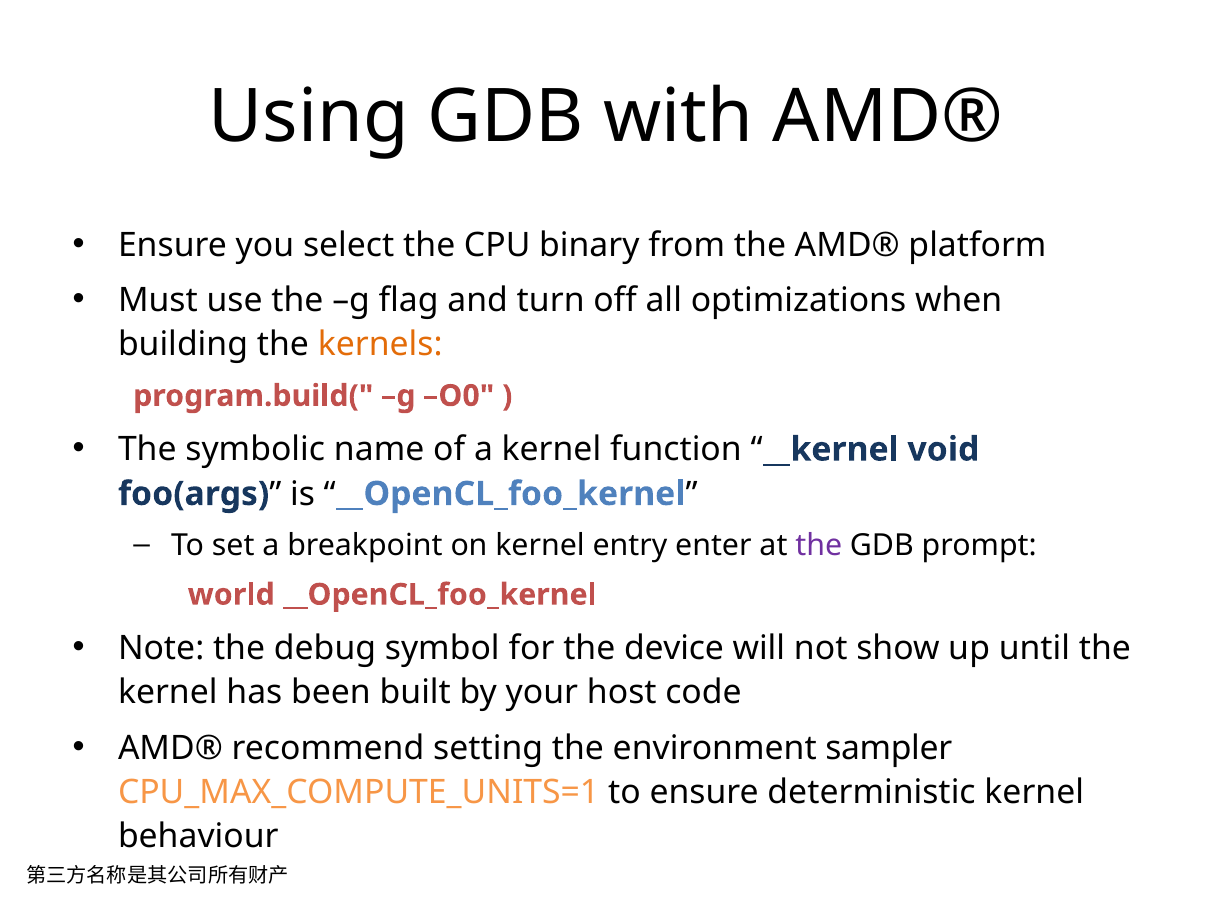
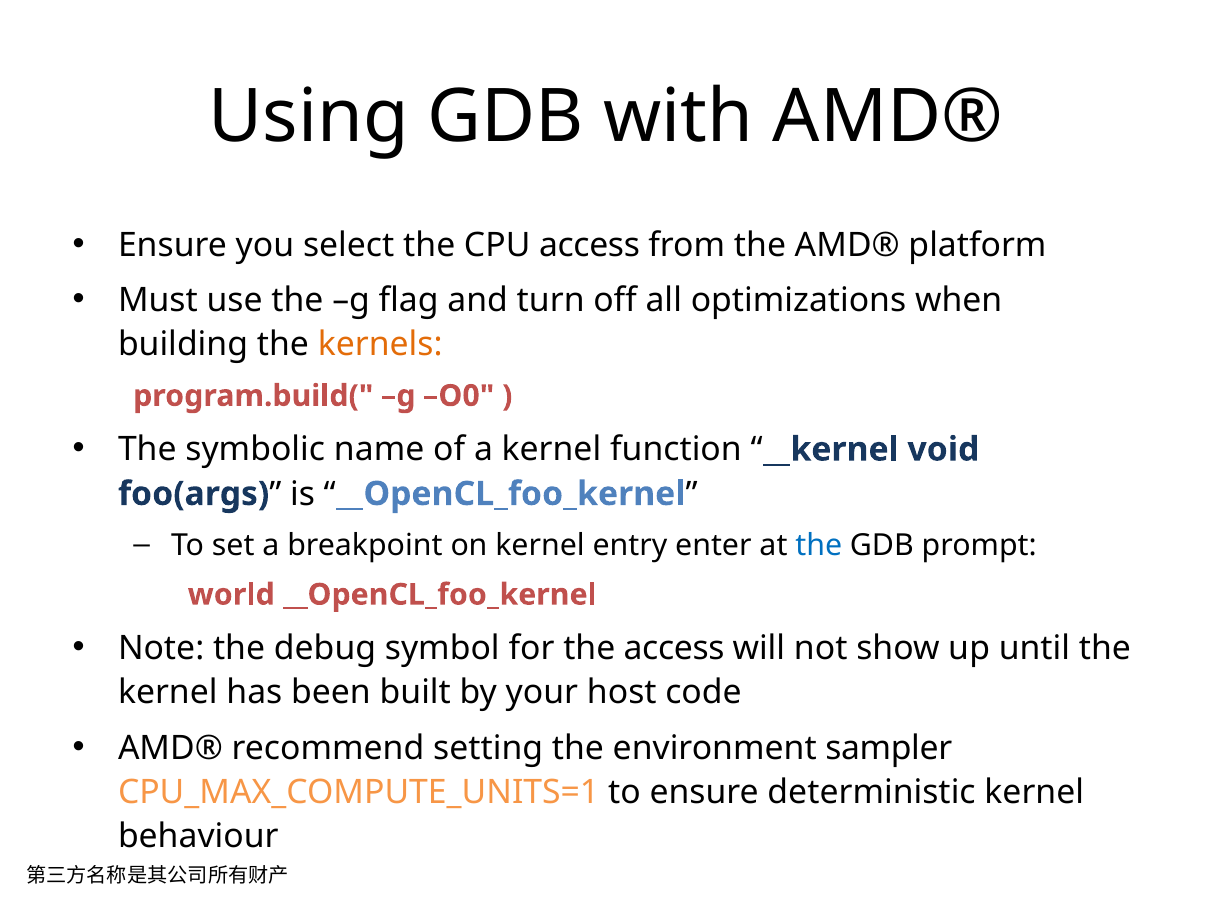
CPU binary: binary -> access (589, 245)
the colour: purple -> blue (819, 545)
the device: device -> access (674, 648)
